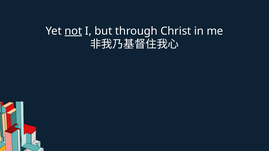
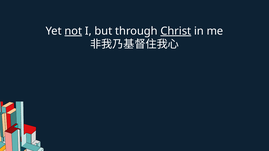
Christ underline: none -> present (176, 31)
